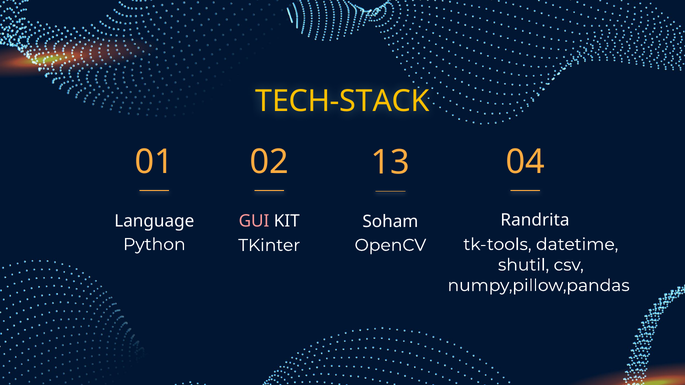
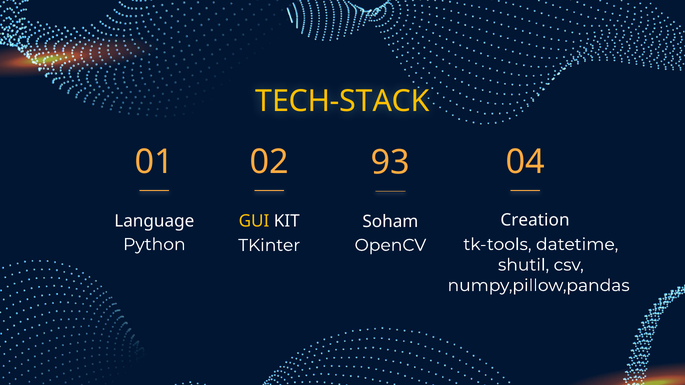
13: 13 -> 93 (390, 163)
Randrita: Randrita -> Creation (535, 221)
GUI colour: pink -> yellow (254, 221)
